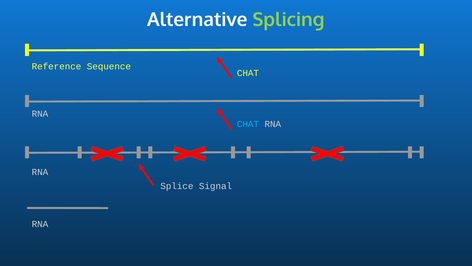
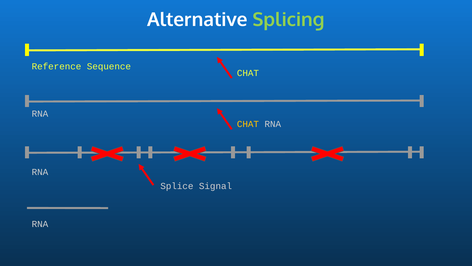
CHAT colour: light blue -> yellow (248, 124)
